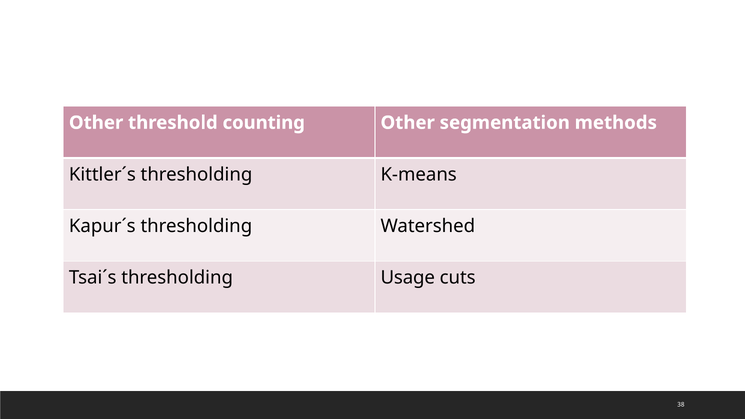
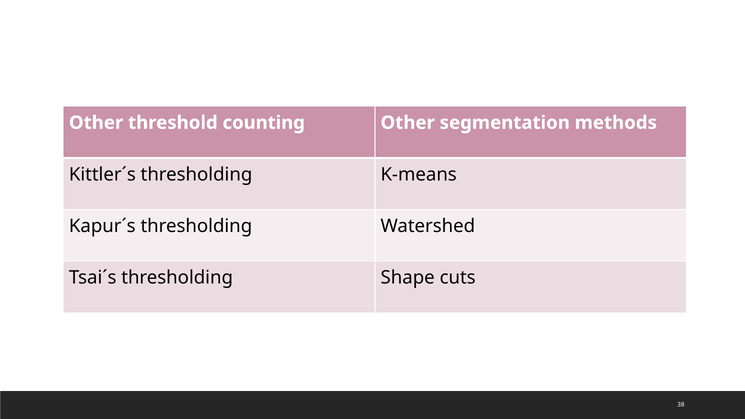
Usage: Usage -> Shape (408, 278)
